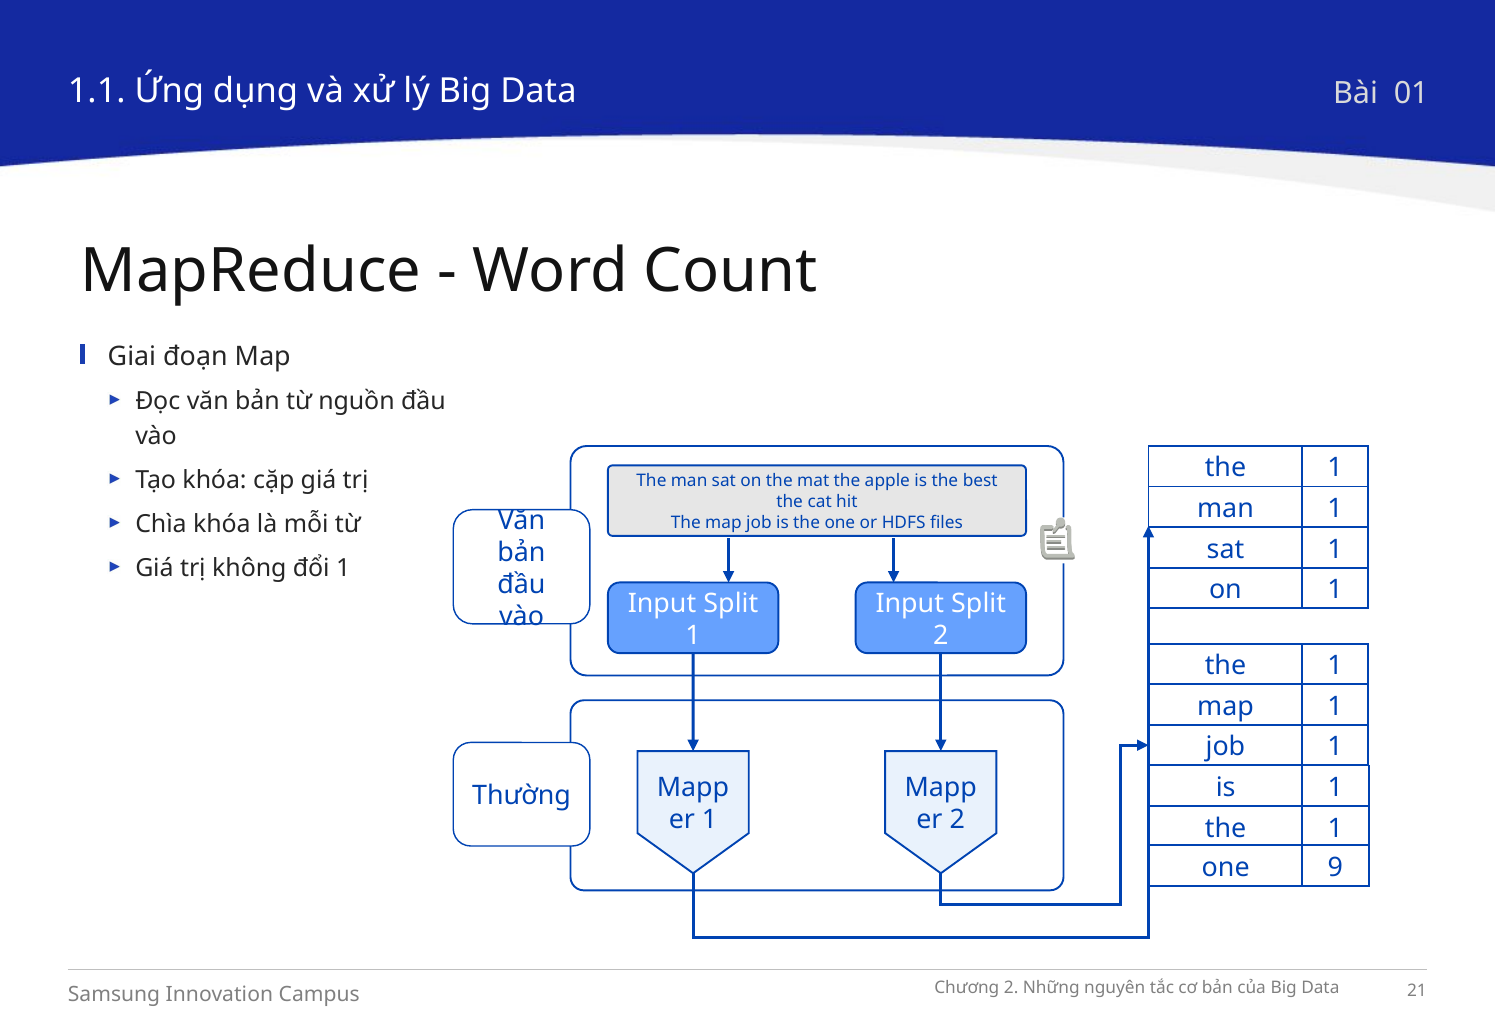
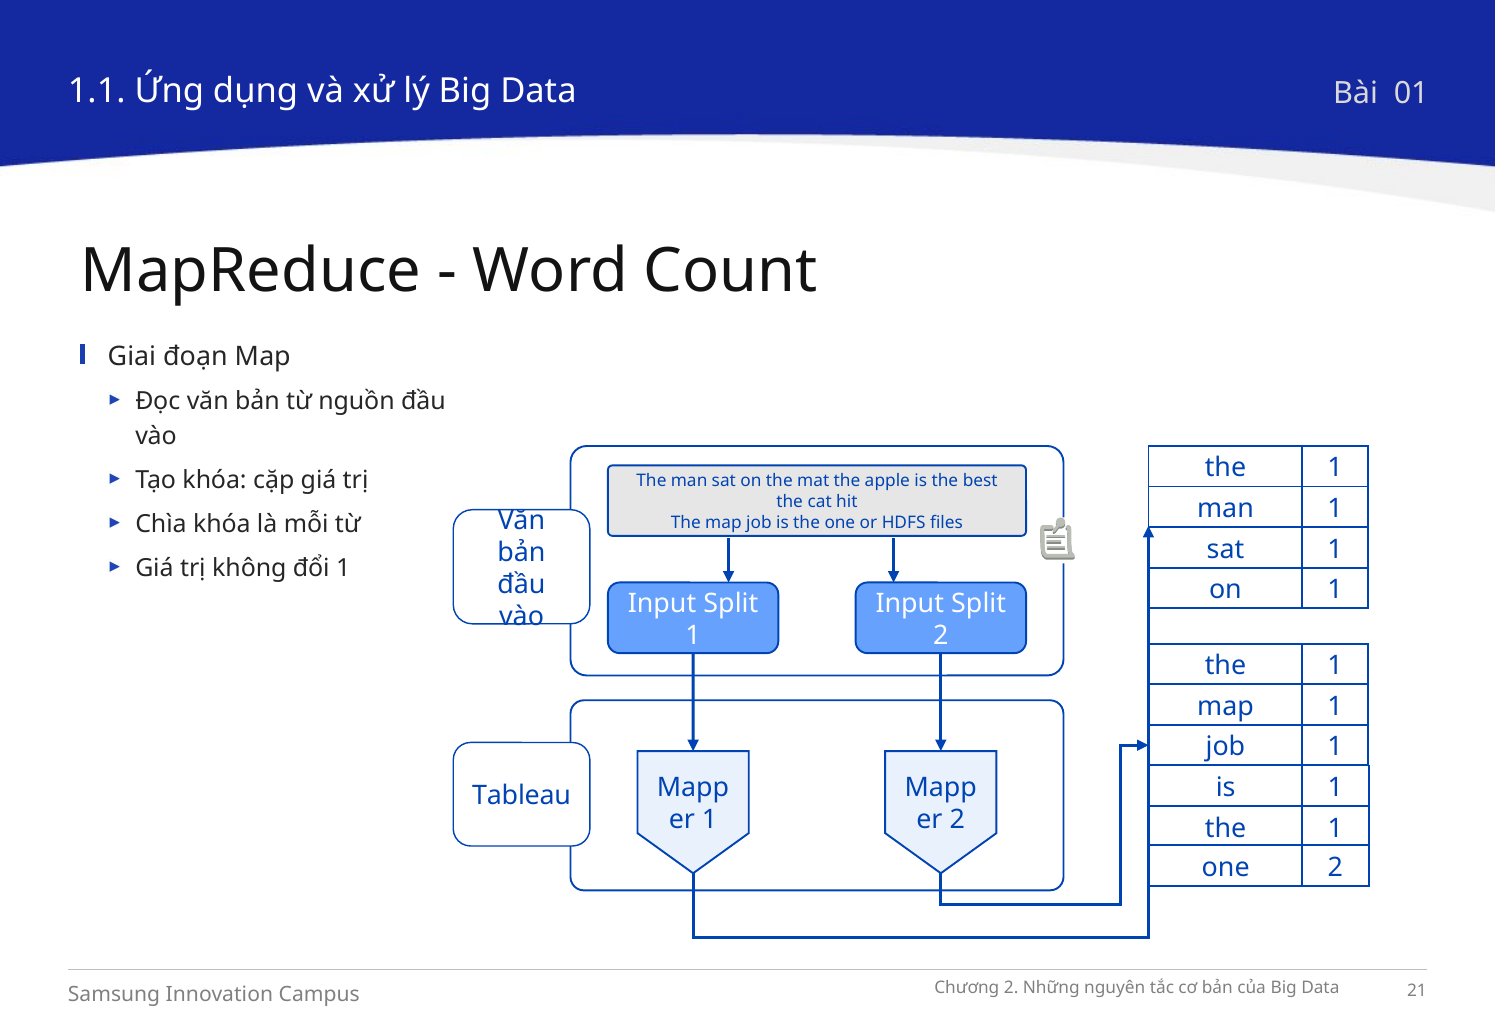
Thường: Thường -> Tableau (522, 796)
9: 9 -> 2 (1335, 868)
